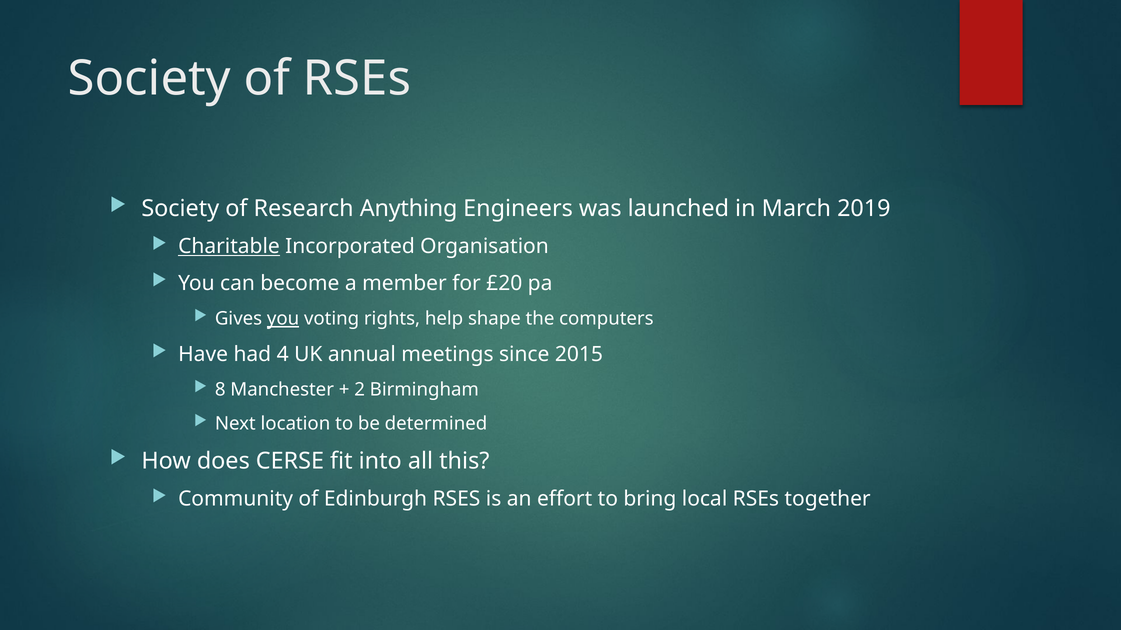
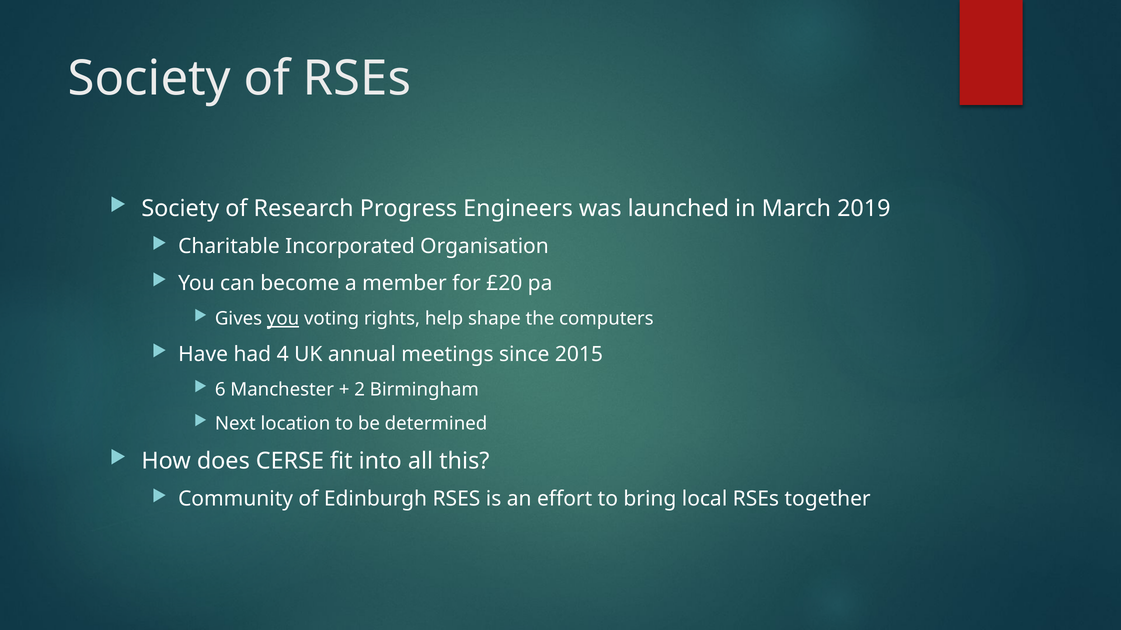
Anything: Anything -> Progress (408, 209)
Charitable underline: present -> none (229, 247)
8: 8 -> 6 (220, 390)
